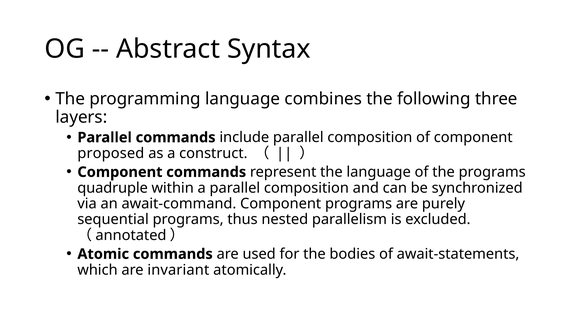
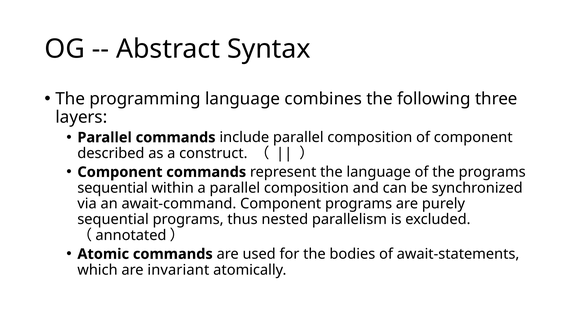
proposed: proposed -> described (111, 153)
quadruple: quadruple -> sequential (113, 188)
